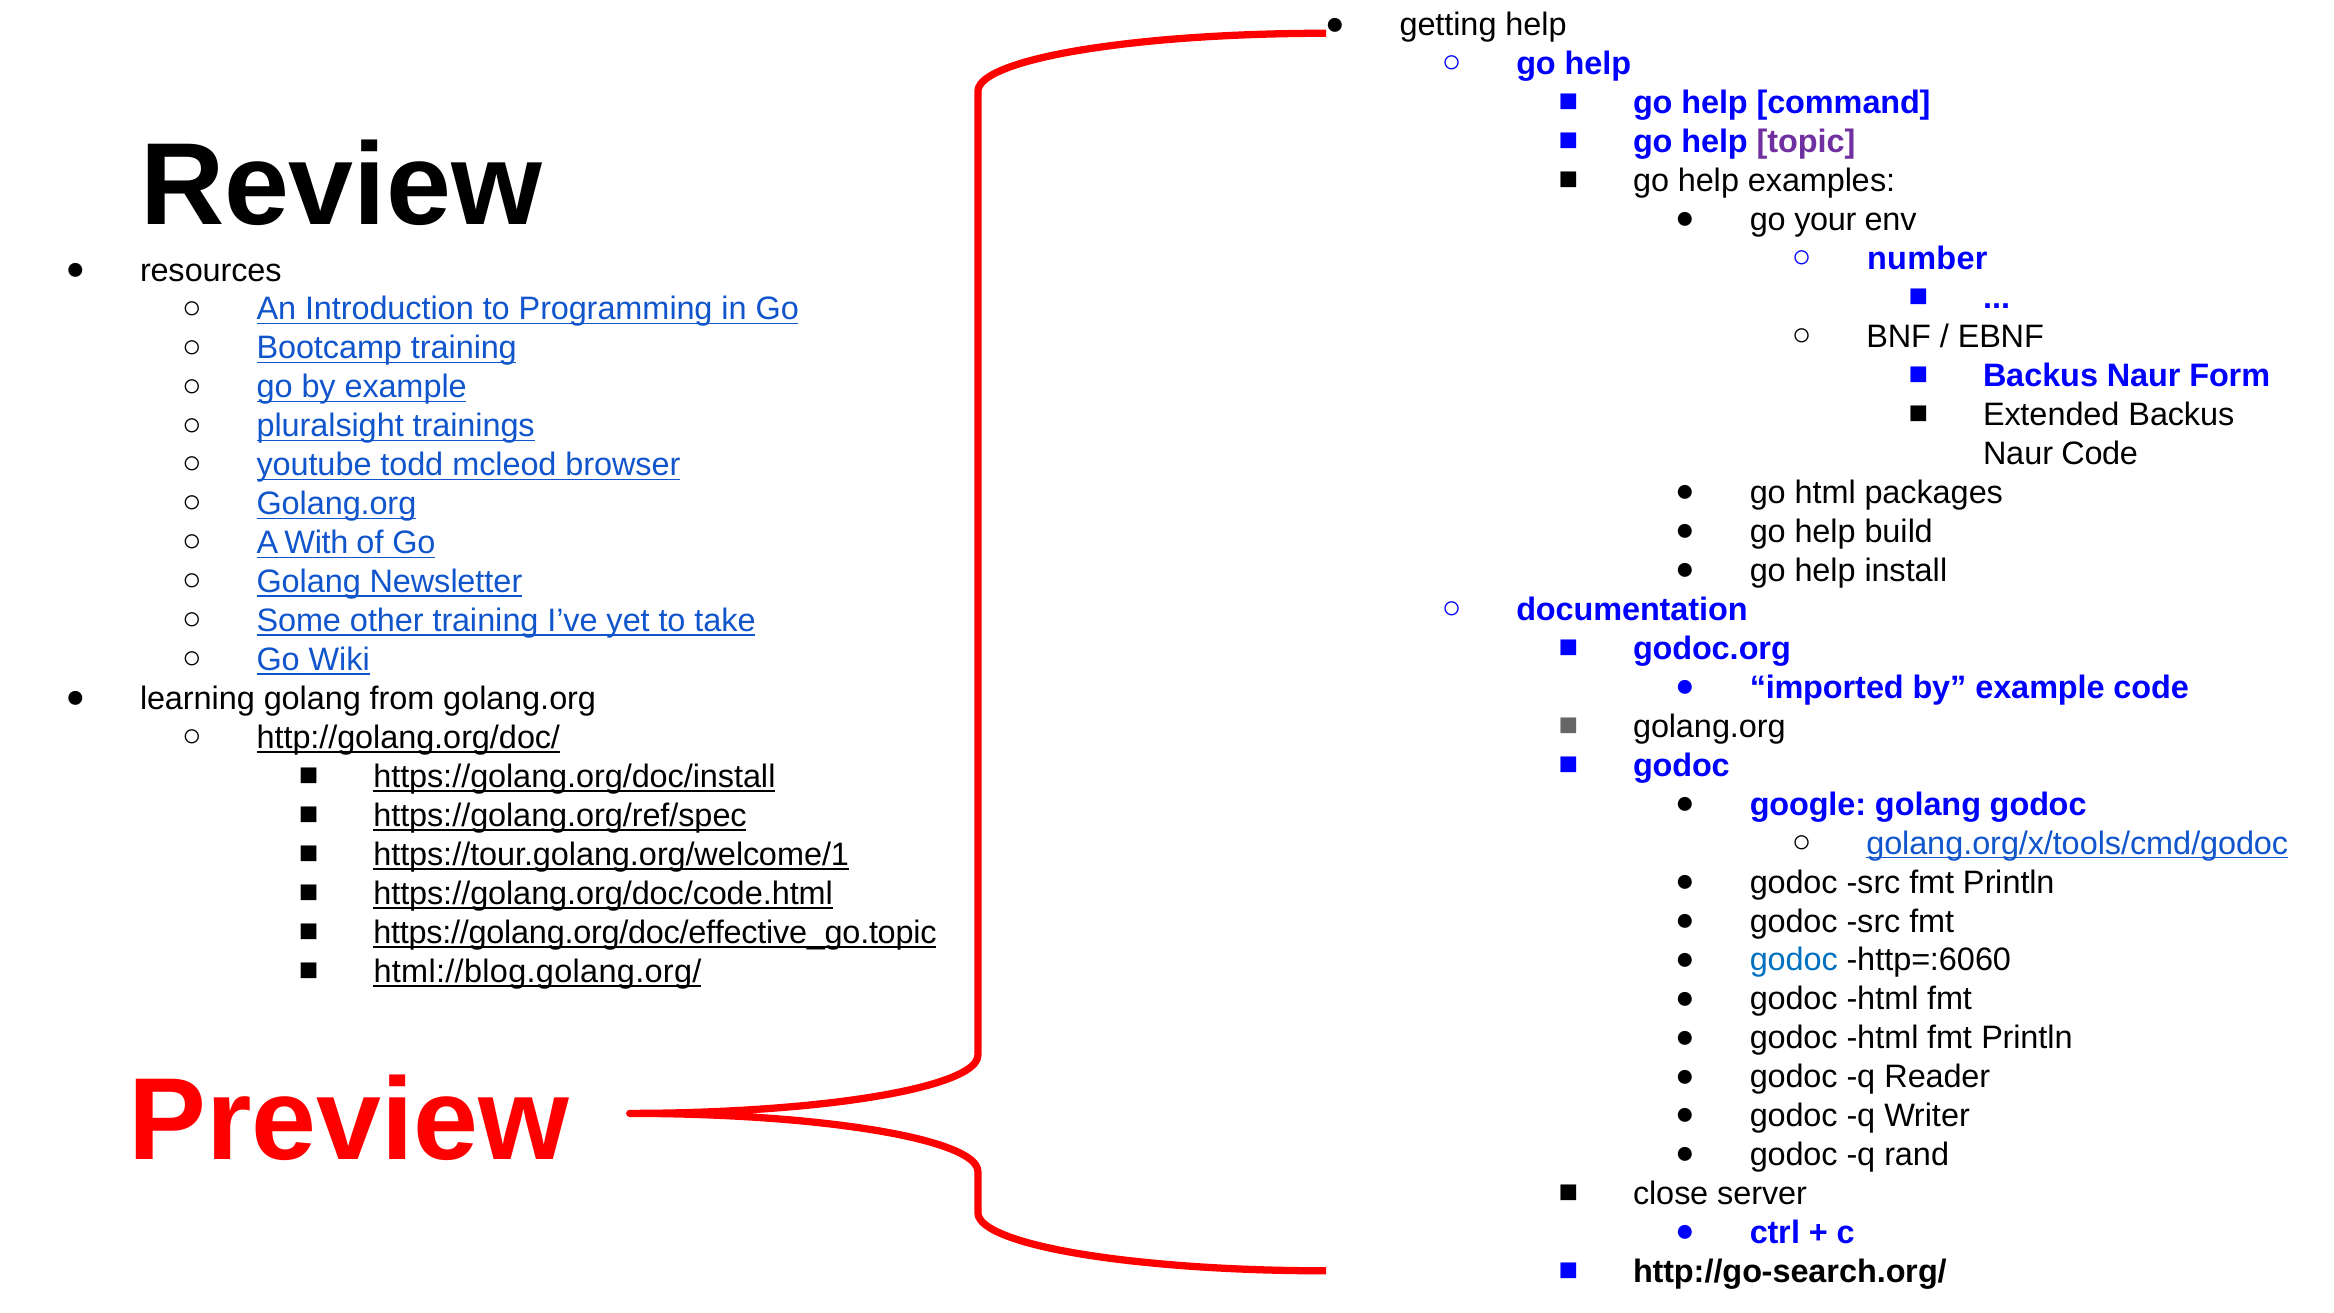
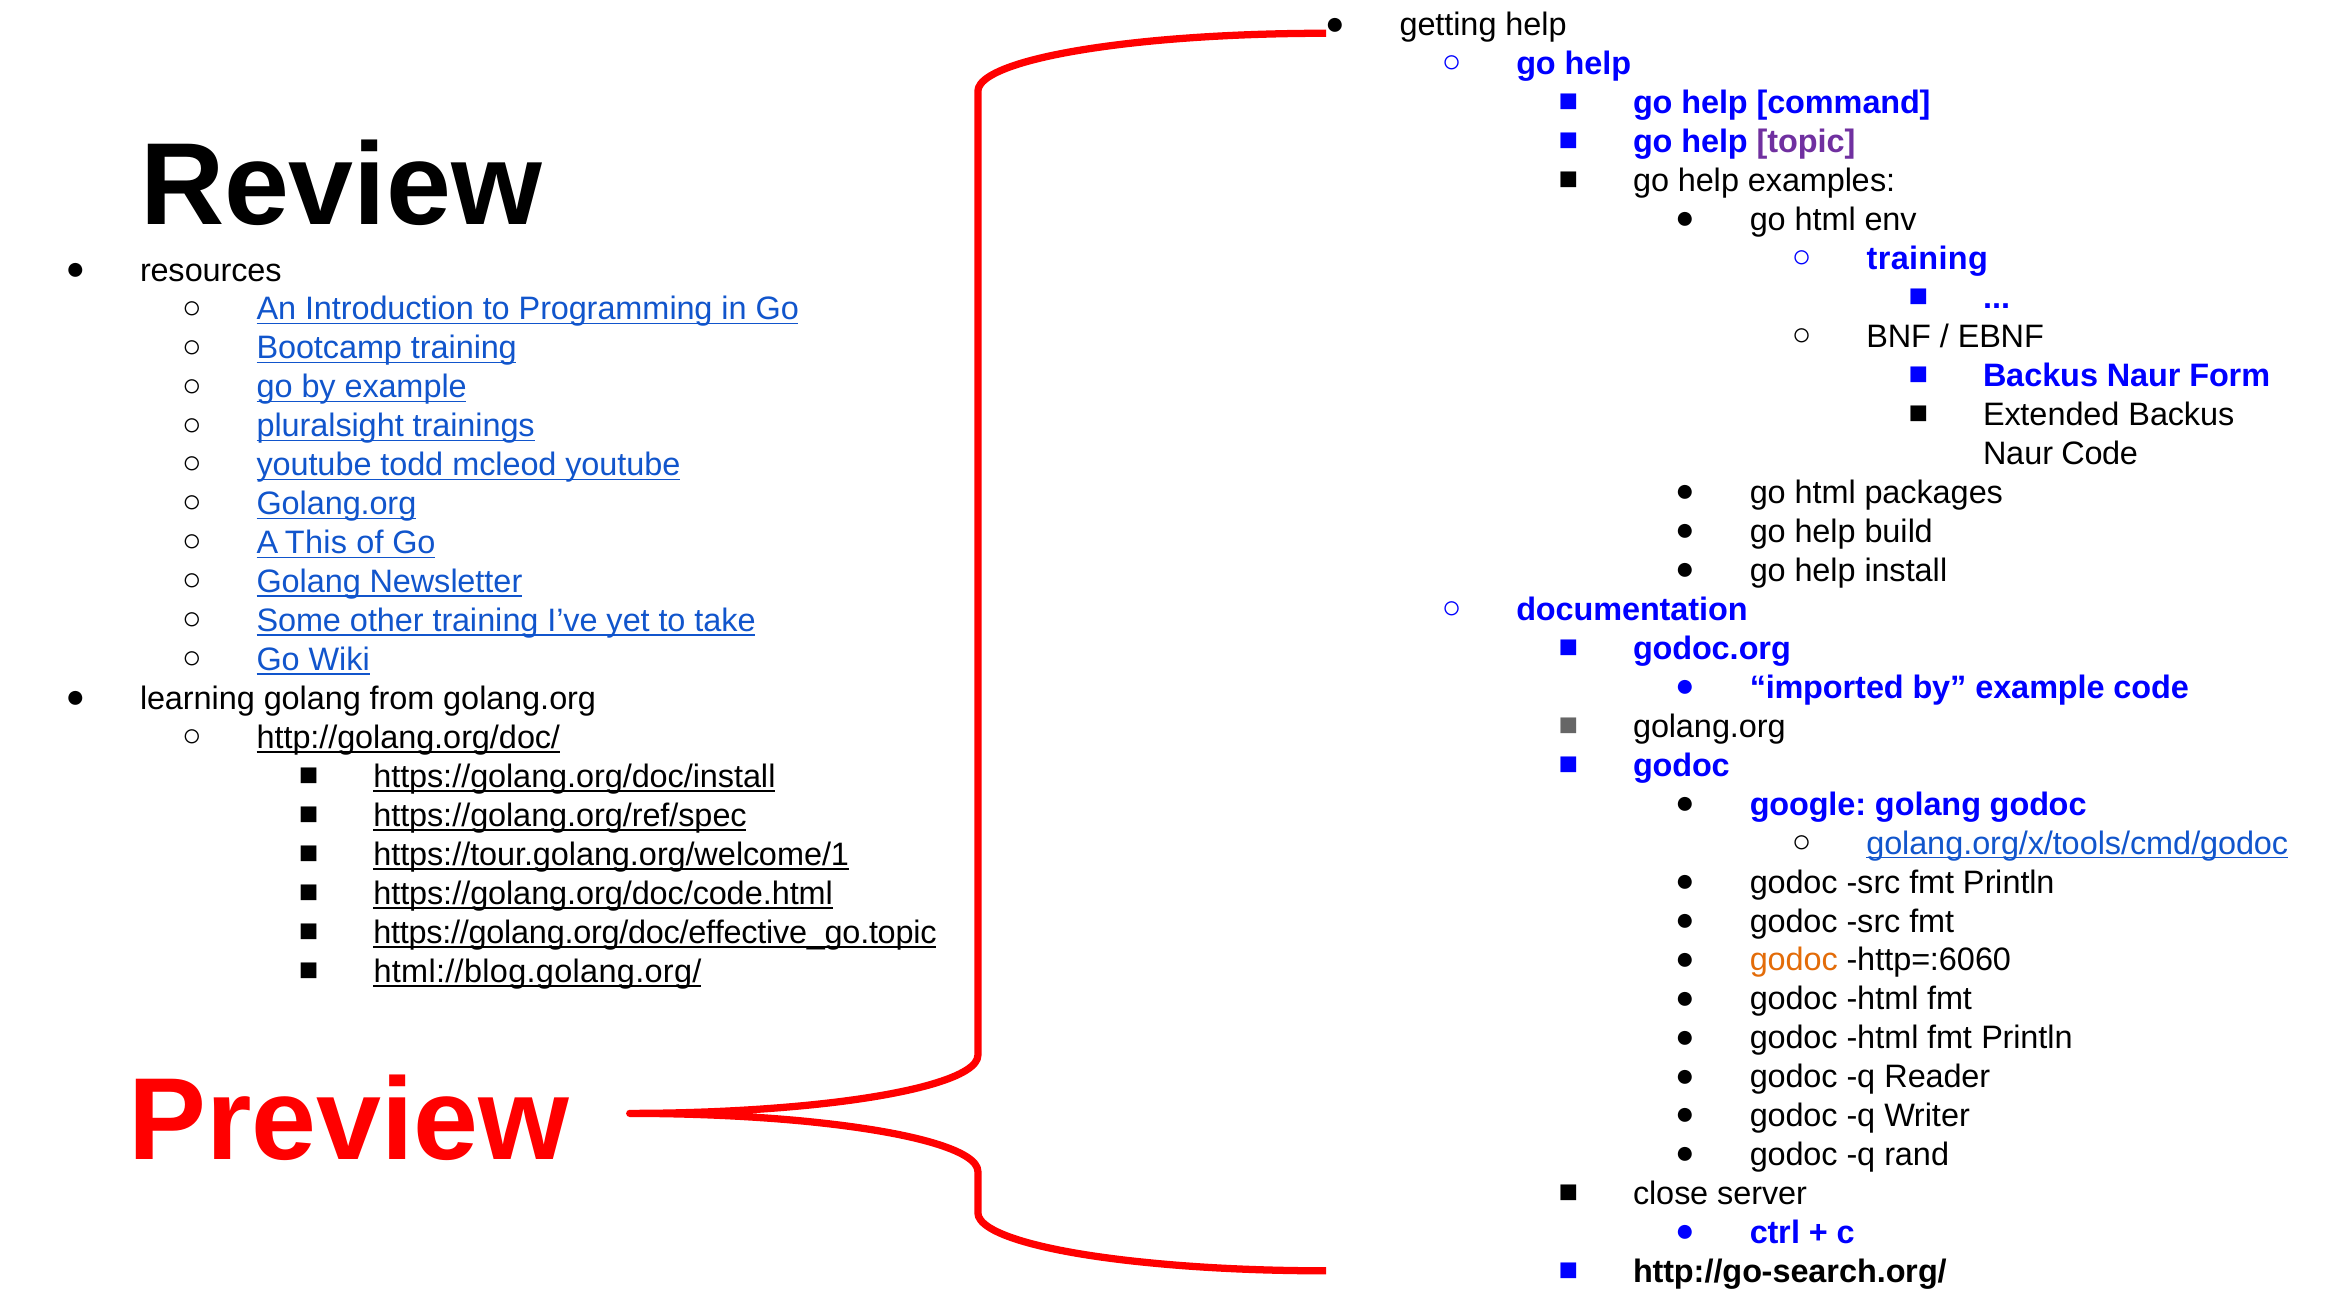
your: your -> html (1825, 220)
number: number -> training (1927, 259)
mcleod browser: browser -> youtube (623, 465)
With: With -> This (316, 543)
godoc colour: blue -> orange (1794, 960)
